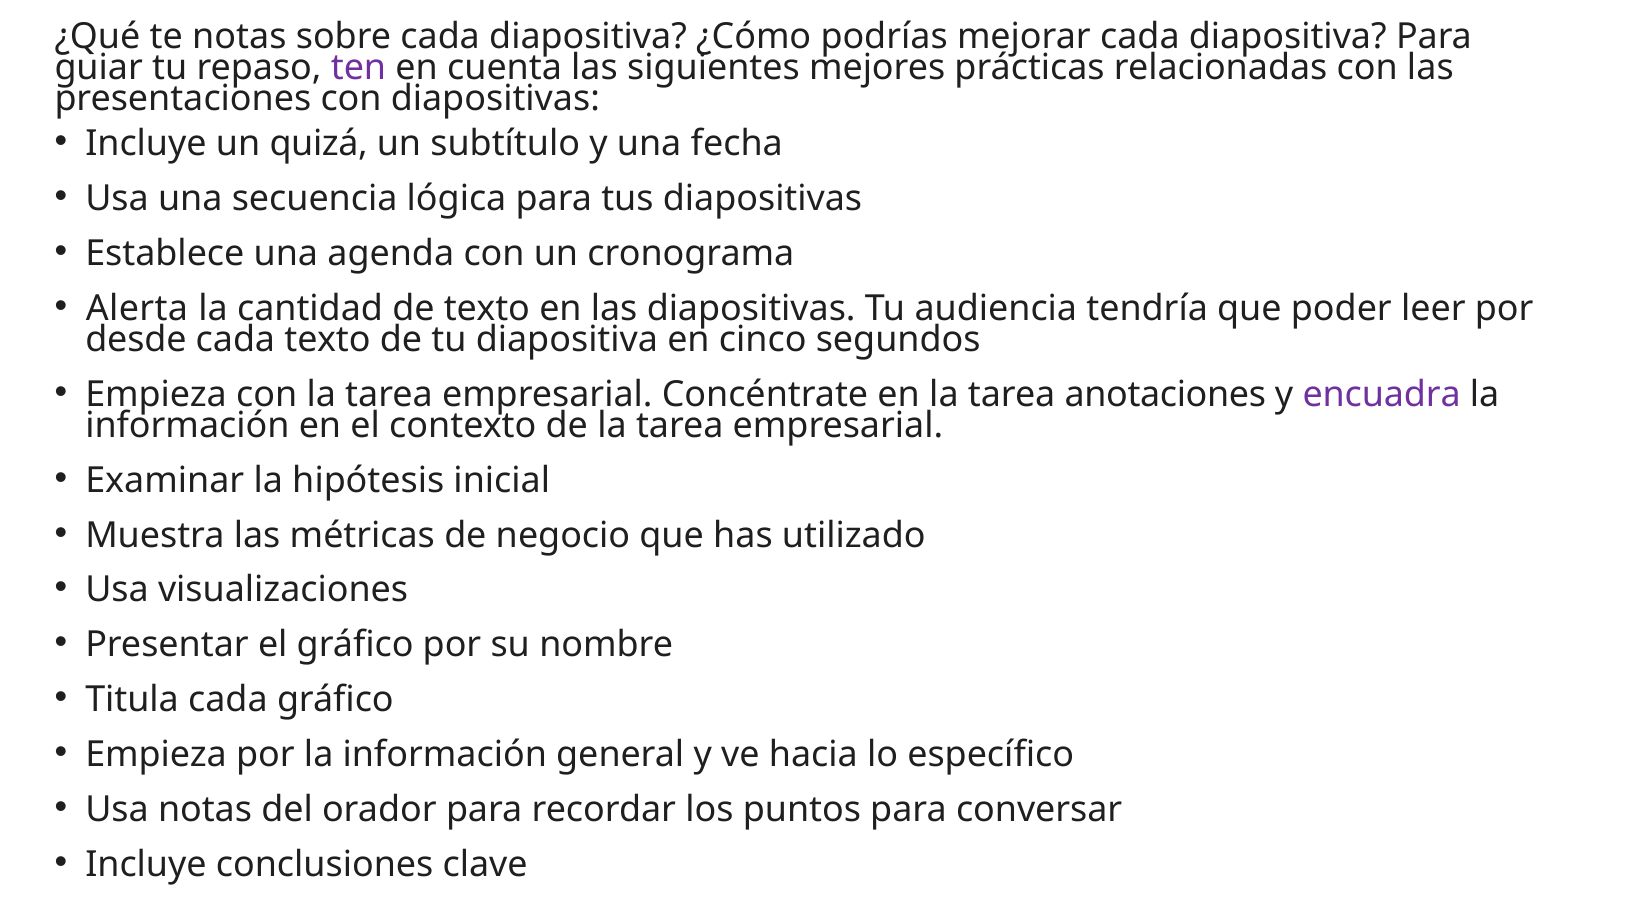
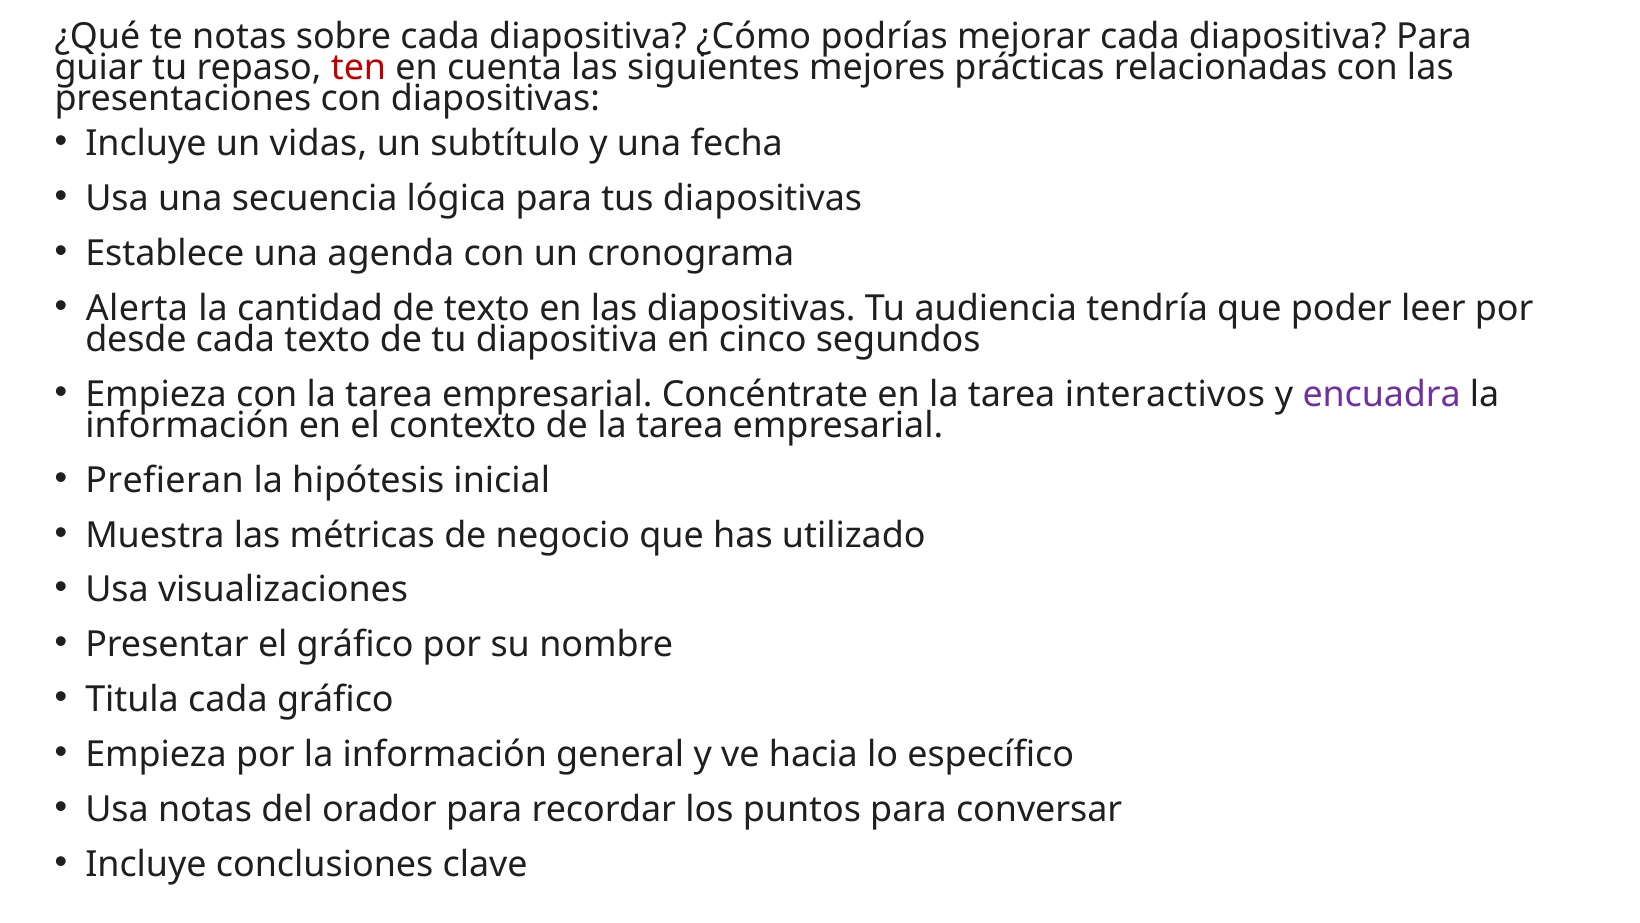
ten colour: purple -> red (359, 68)
quizá: quizá -> vidas (318, 143)
anotaciones: anotaciones -> interactivos (1165, 394)
Examinar: Examinar -> Prefieran (165, 480)
